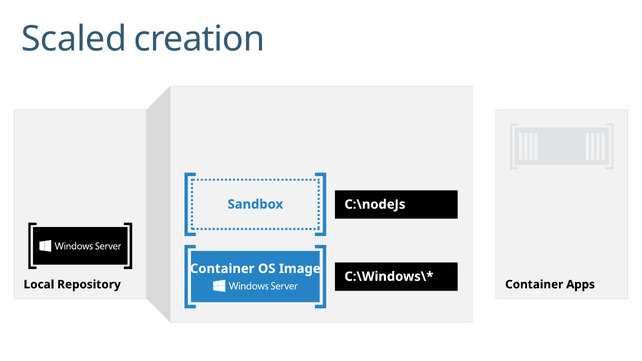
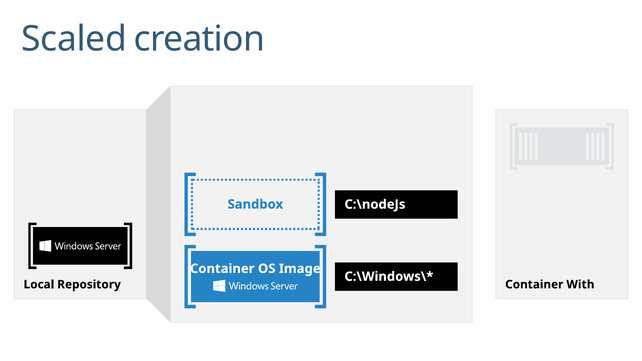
Apps: Apps -> With (580, 285)
